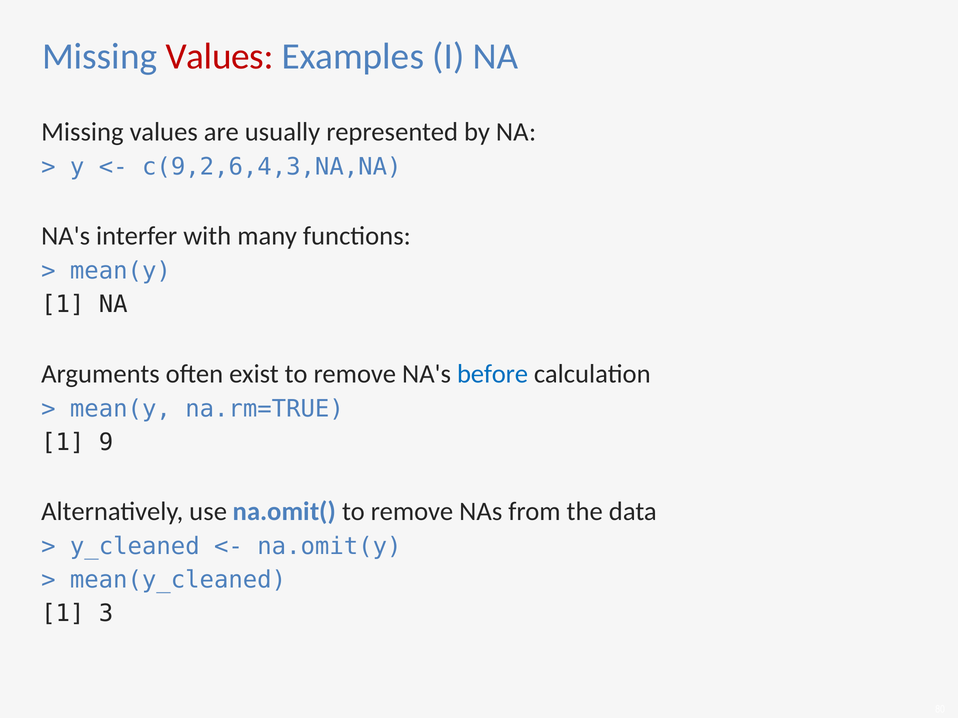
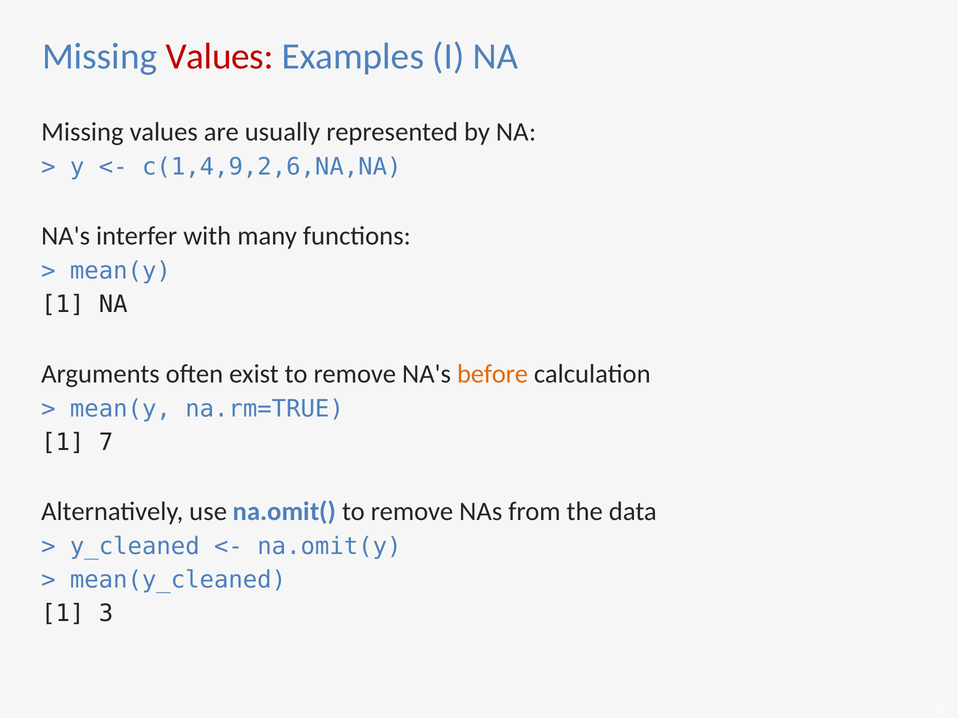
c(9,2,6,4,3,NA,NA: c(9,2,6,4,3,NA,NA -> c(1,4,9,2,6,NA,NA (272, 167)
before colour: blue -> orange (493, 374)
9: 9 -> 7 (106, 442)
